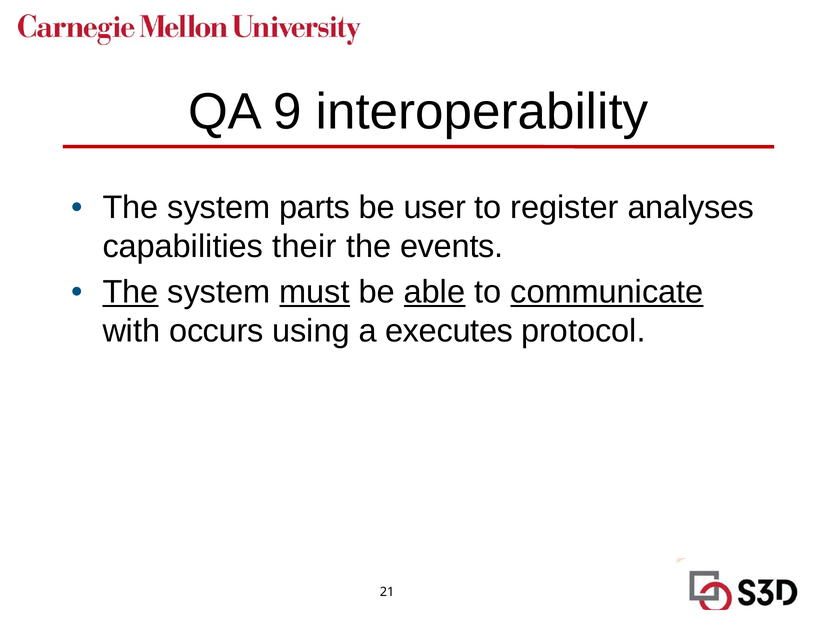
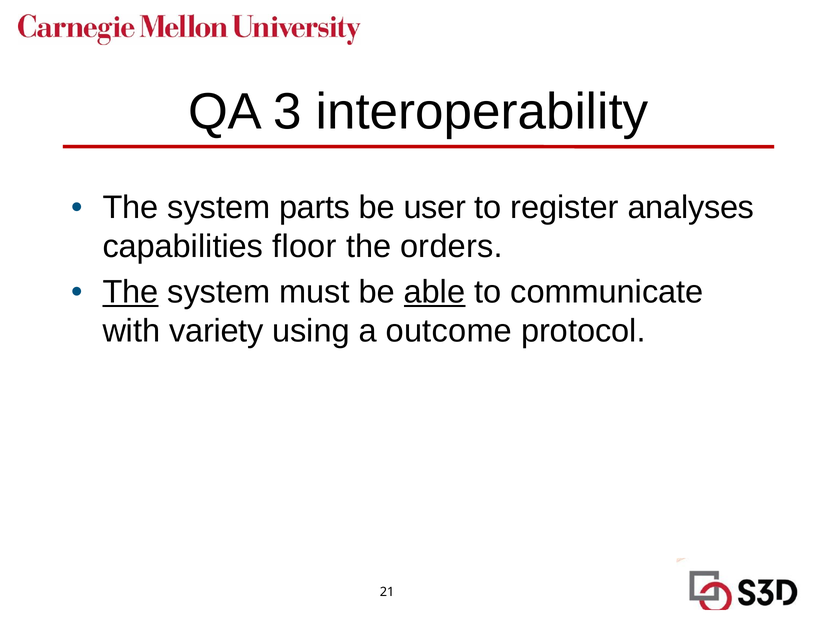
9: 9 -> 3 (287, 112)
their: their -> floor (304, 246)
events: events -> orders (452, 246)
must underline: present -> none (315, 292)
communicate underline: present -> none (607, 292)
occurs: occurs -> variety (216, 331)
executes: executes -> outcome (449, 331)
